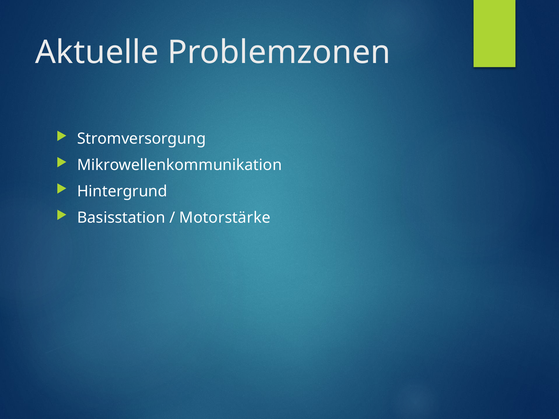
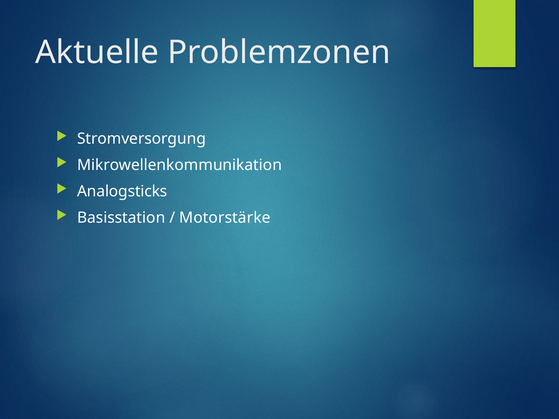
Hintergrund: Hintergrund -> Analogsticks (122, 192)
